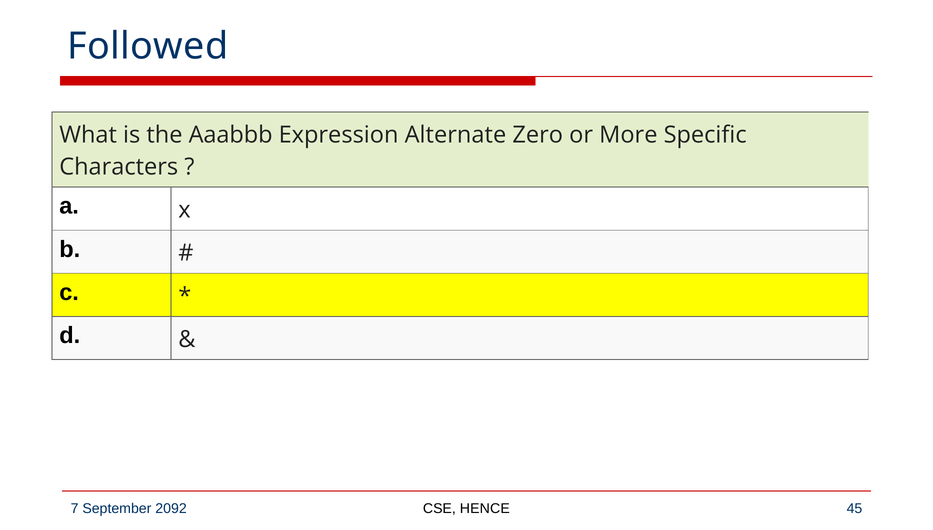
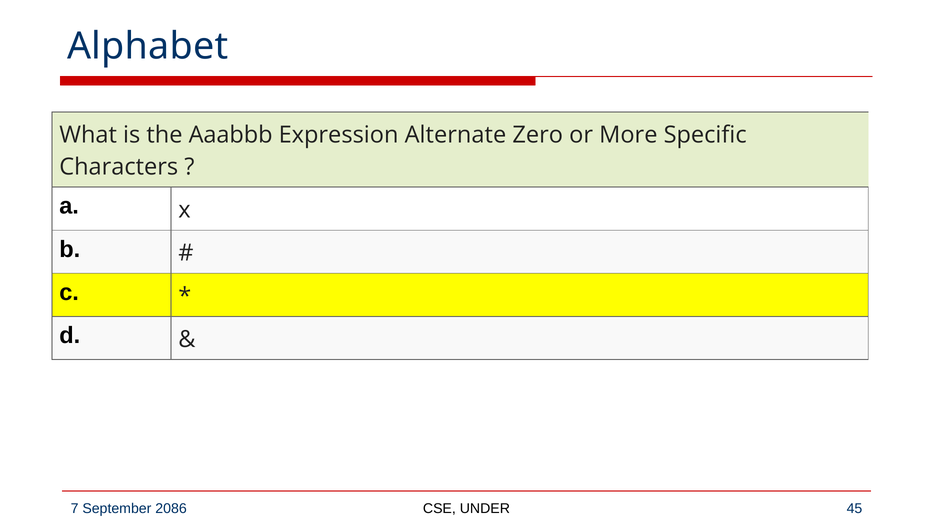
Followed: Followed -> Alphabet (148, 46)
2092: 2092 -> 2086 (171, 509)
HENCE: HENCE -> UNDER (485, 508)
